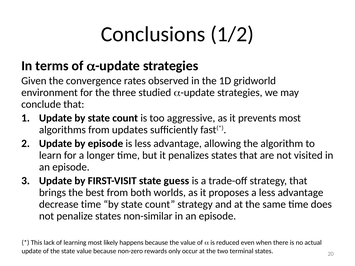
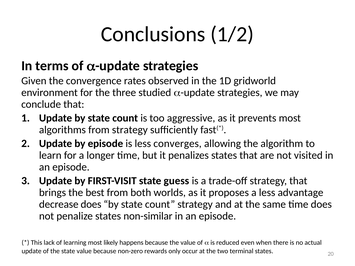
from updates: updates -> strategy (130, 130)
is less advantage: advantage -> converges (178, 144)
decrease time: time -> does (91, 204)
